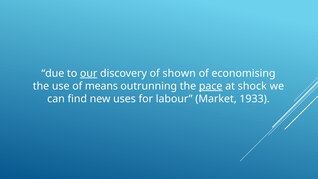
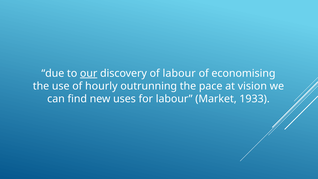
of shown: shown -> labour (179, 73)
means: means -> hourly (101, 86)
pace underline: present -> none (211, 86)
shock: shock -> vision (252, 86)
